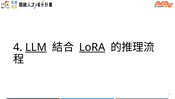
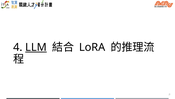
LoRA underline: present -> none (92, 47)
